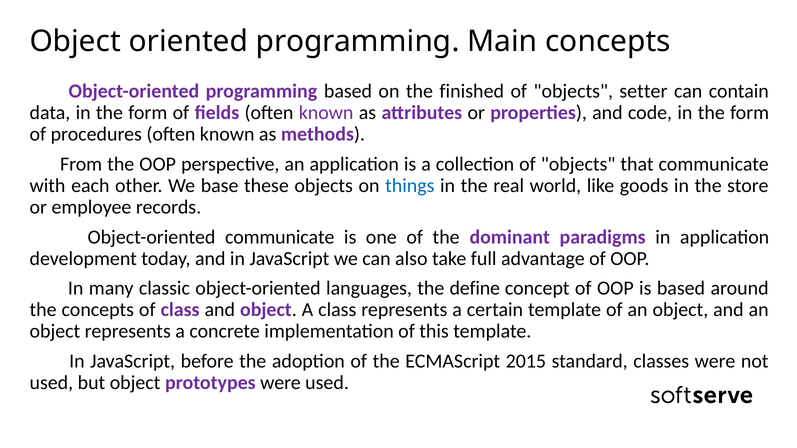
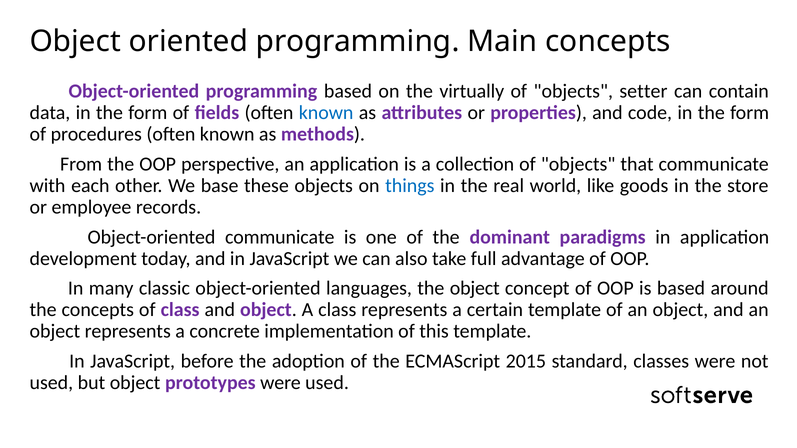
finished: finished -> virtually (472, 91)
known colour: purple -> blue (326, 113)
the define: define -> object (475, 288)
